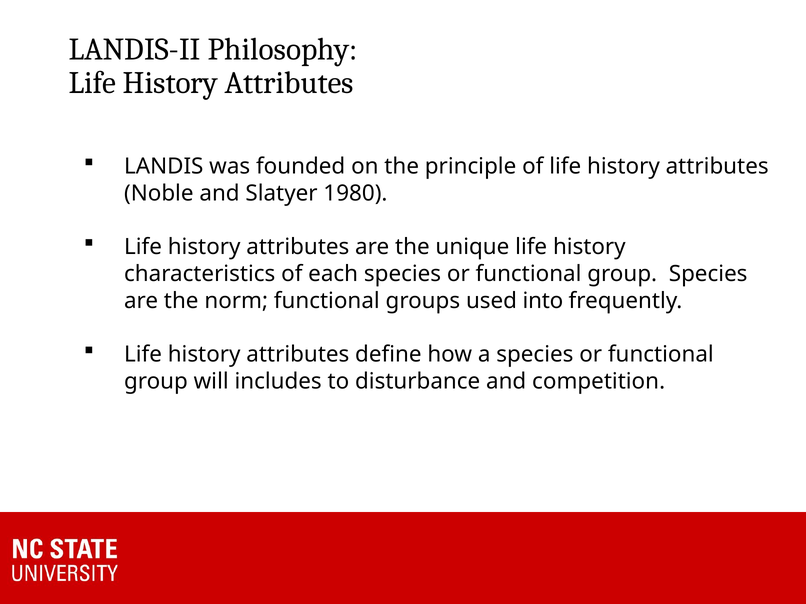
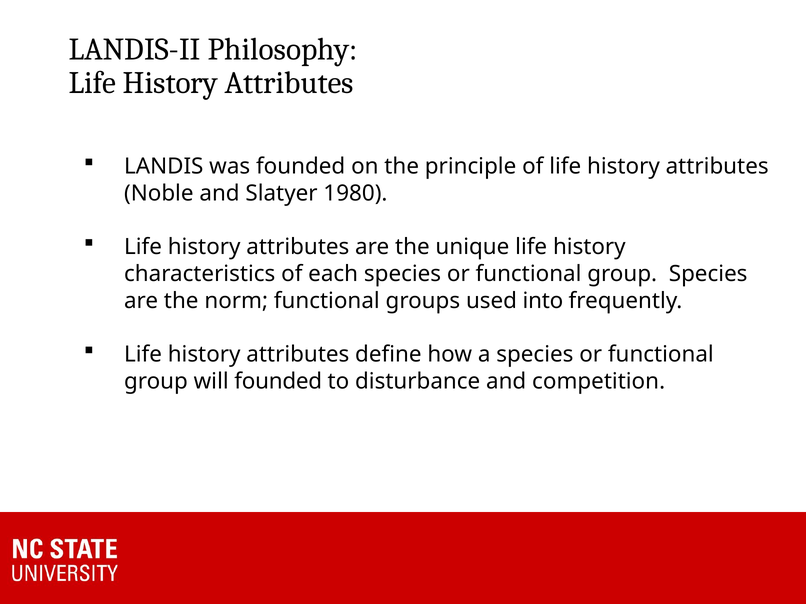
will includes: includes -> founded (278, 382)
